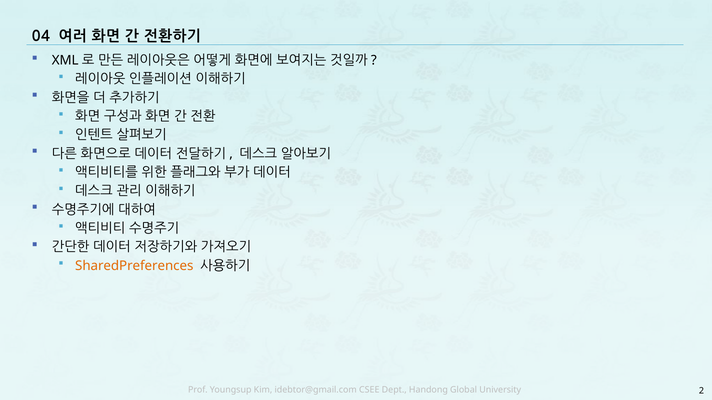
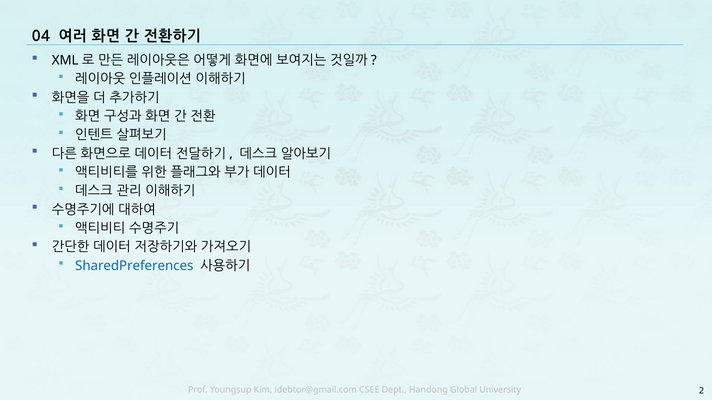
SharedPreferences colour: orange -> blue (134, 266)
